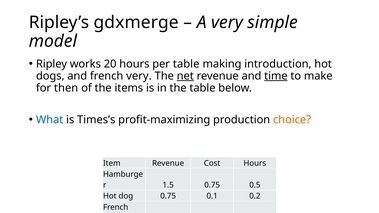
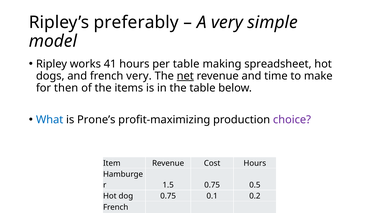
gdxmerge: gdxmerge -> preferably (136, 22)
20: 20 -> 41 (110, 64)
introduction: introduction -> spreadsheet (278, 64)
time underline: present -> none (276, 76)
Times’s: Times’s -> Prone’s (96, 120)
choice colour: orange -> purple (292, 120)
